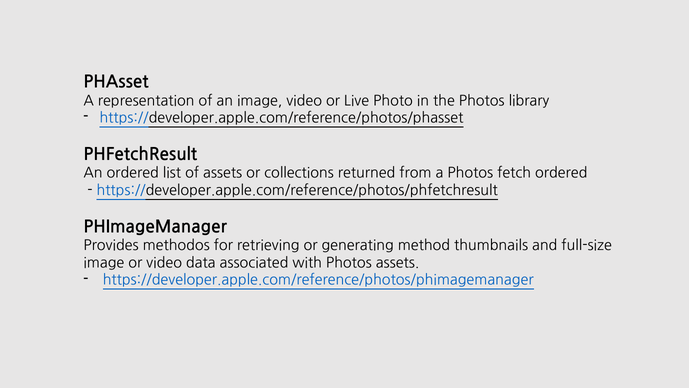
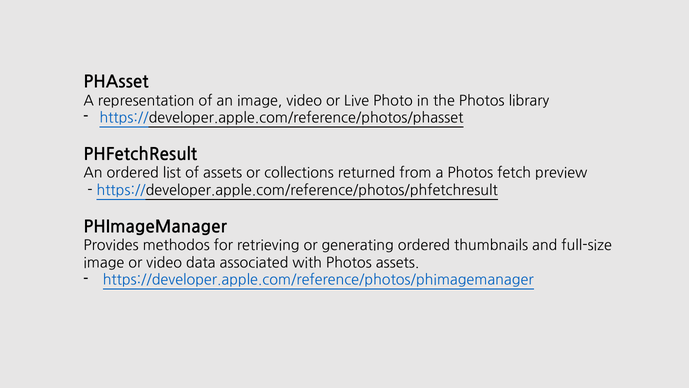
fetch ordered: ordered -> preview (561, 173)
generating method: method -> ordered (424, 245)
